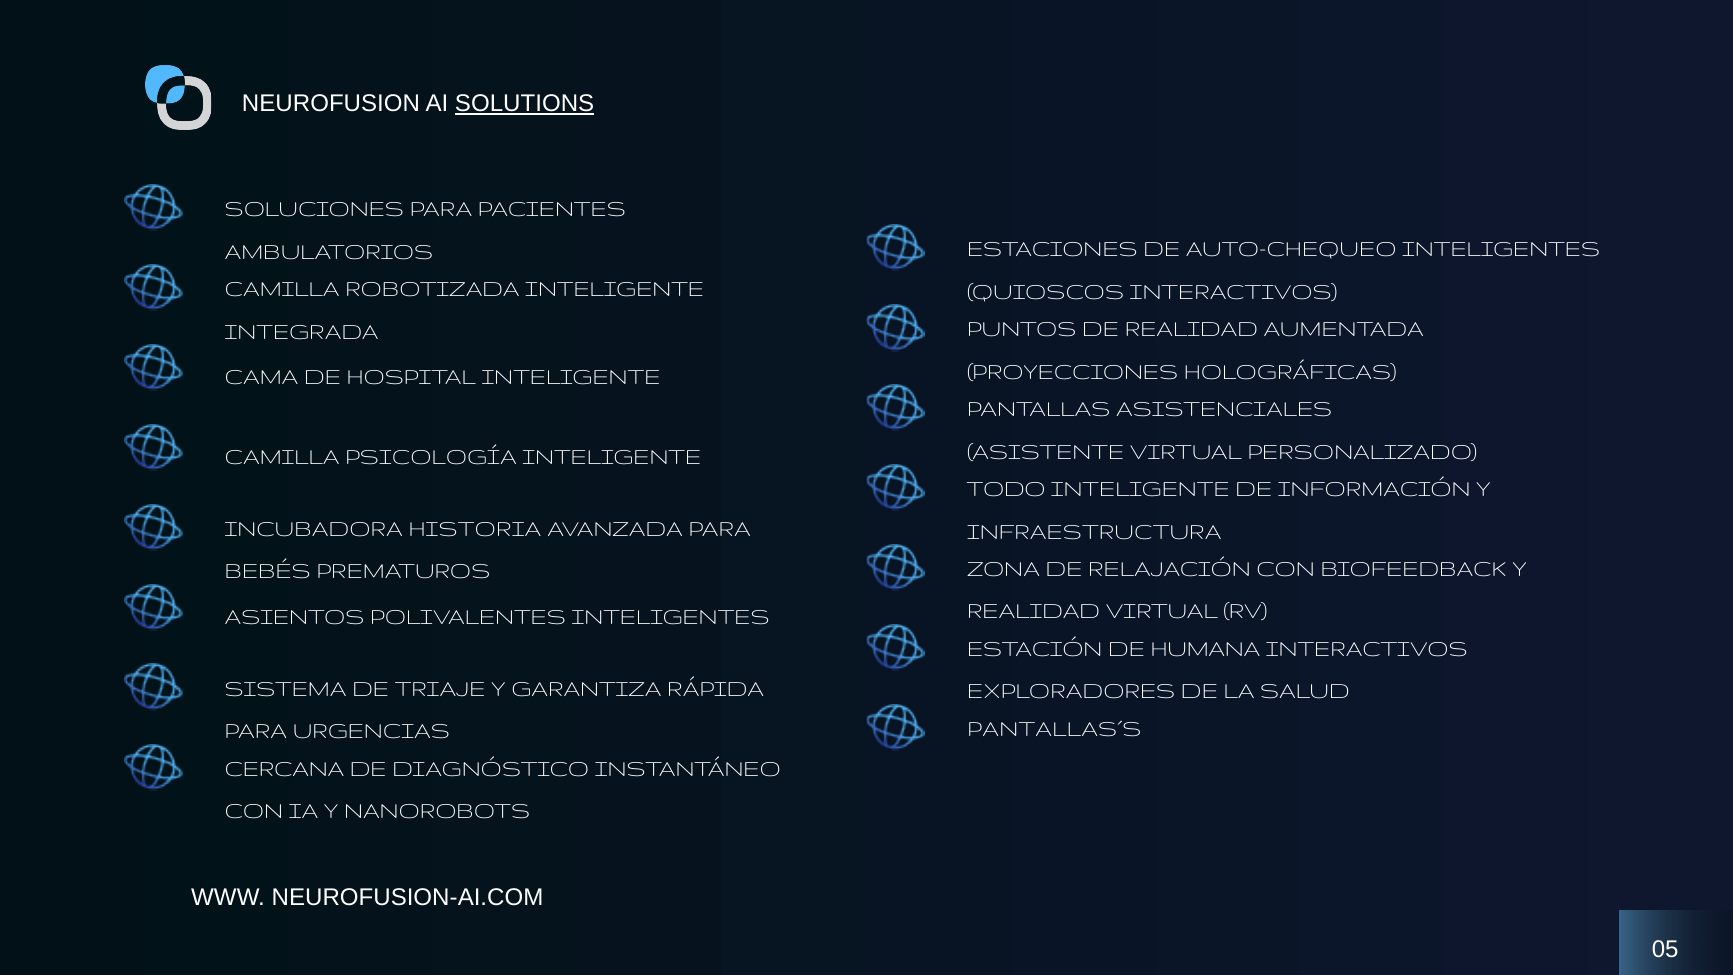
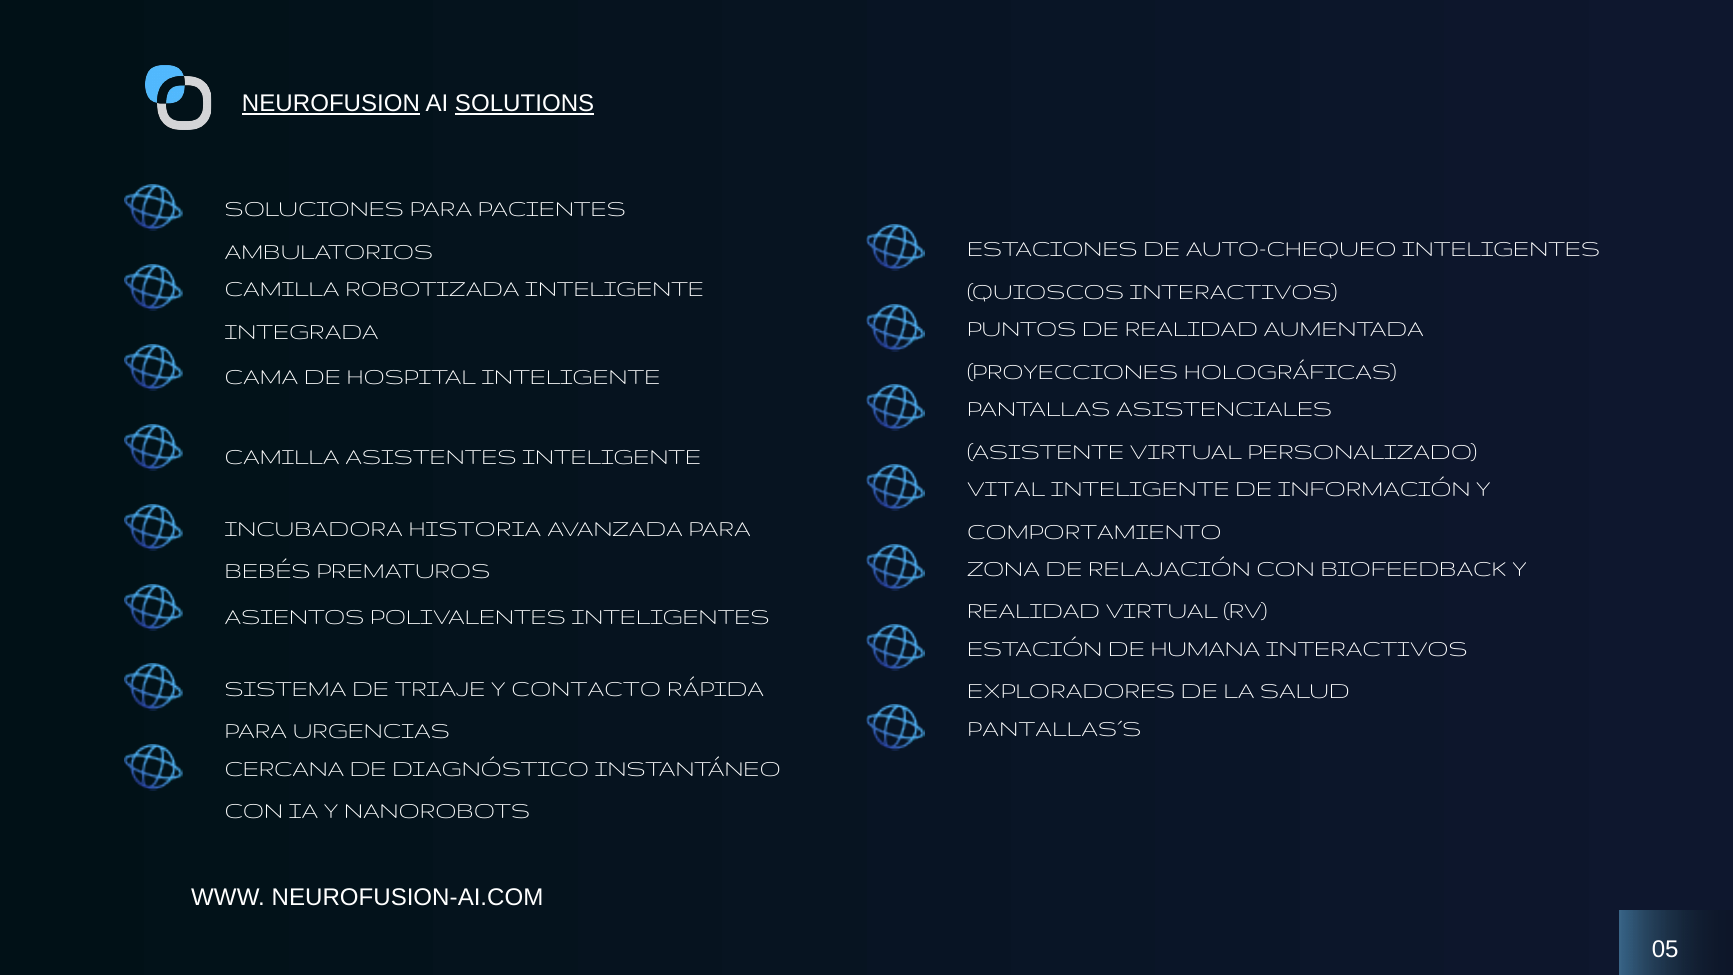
NEUROFUSION underline: none -> present (331, 104)
PSICOLOGÍA: PSICOLOGÍA -> ASISTENTES (431, 456)
TODO: TODO -> VITAL (1006, 488)
INFRAESTRUCTURA: INFRAESTRUCTURA -> COMPORTAMIENTO (1094, 531)
GARANTIZA: GARANTIZA -> CONTACTO (586, 688)
